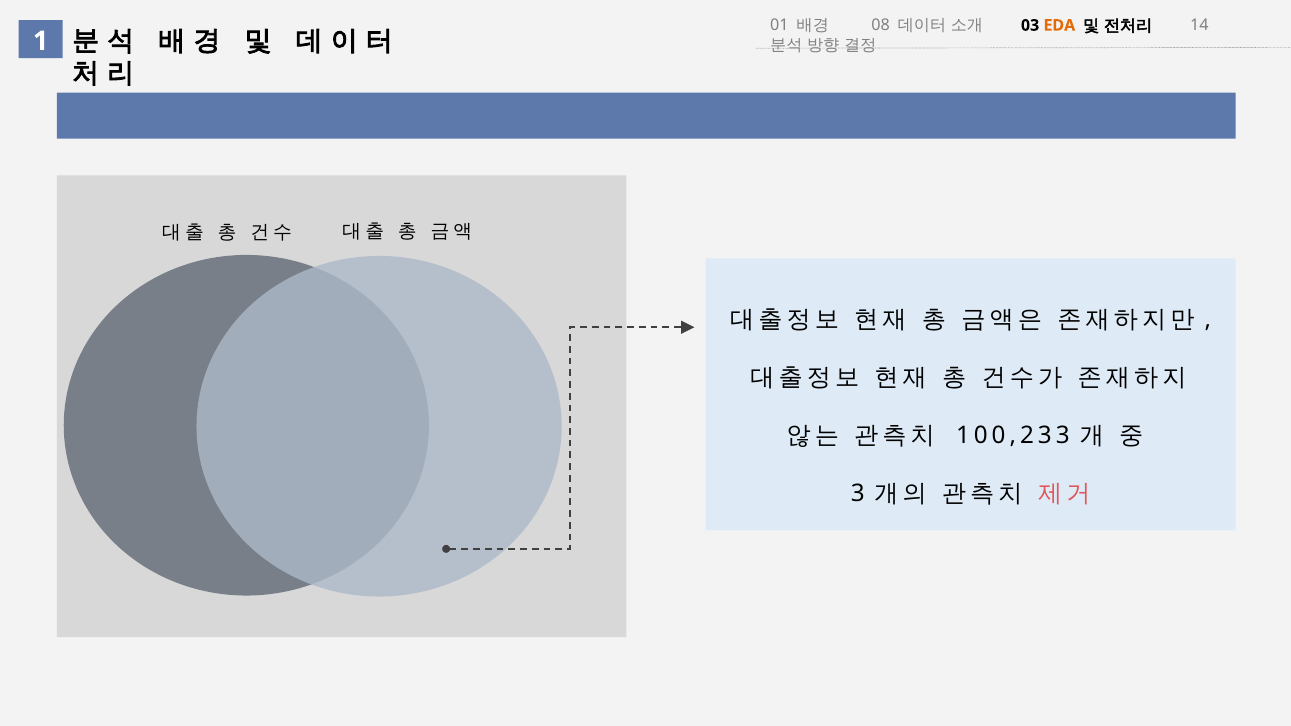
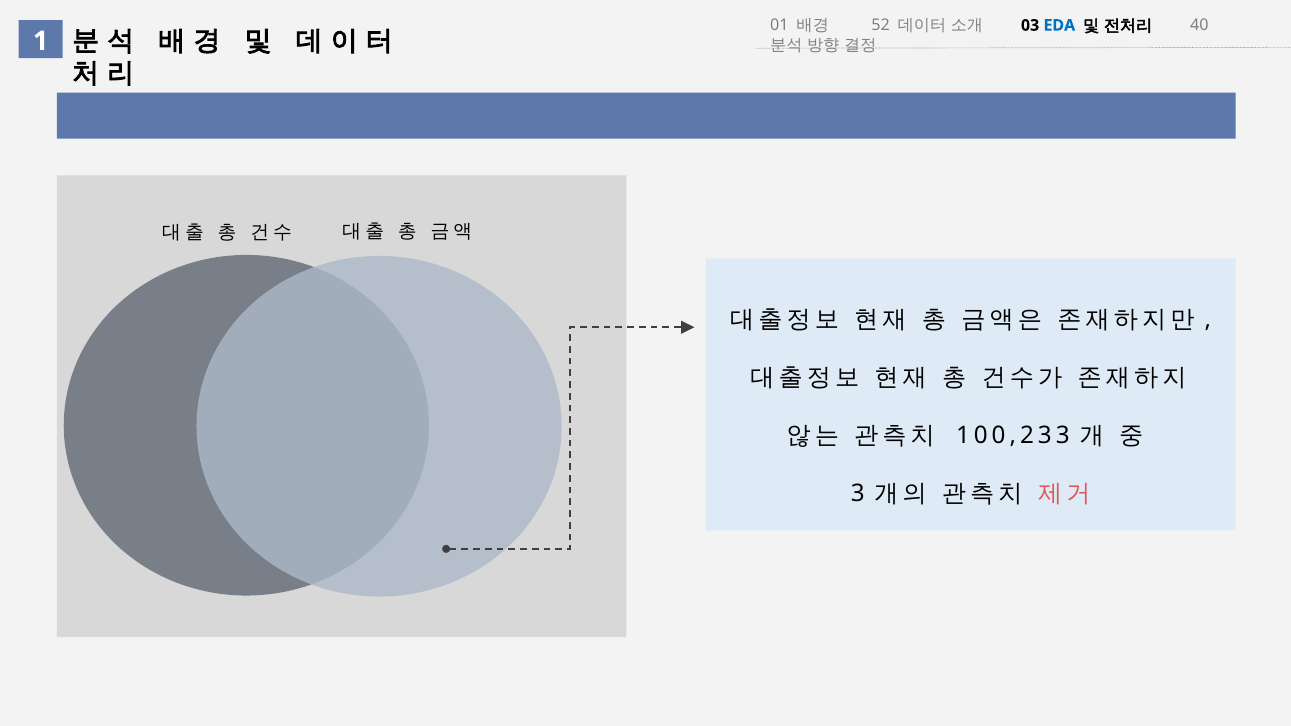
08: 08 -> 52 (881, 25)
EDA colour: orange -> blue (1059, 25)
14: 14 -> 40 (1199, 25)
